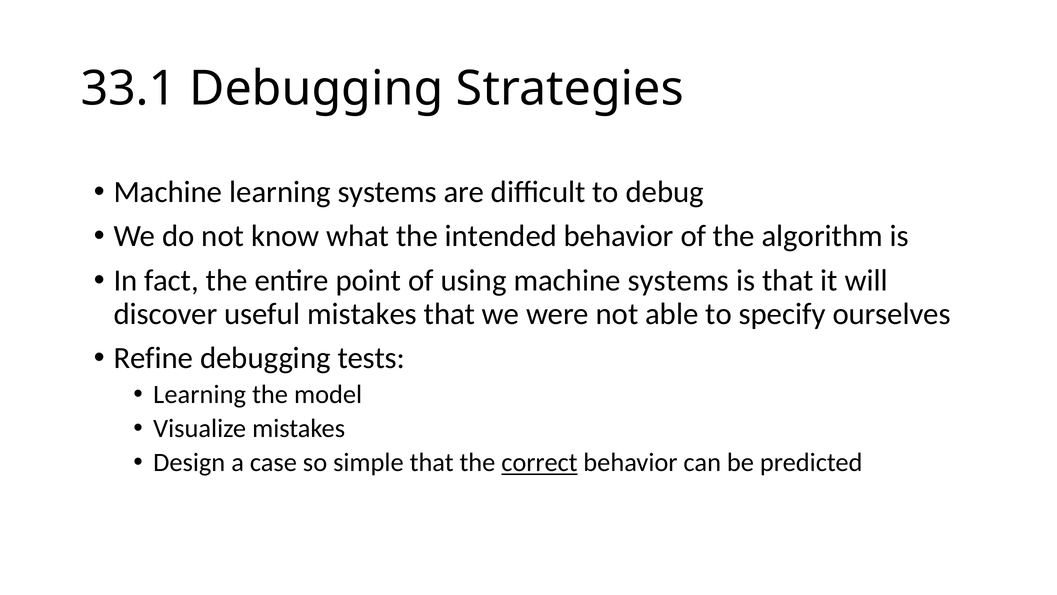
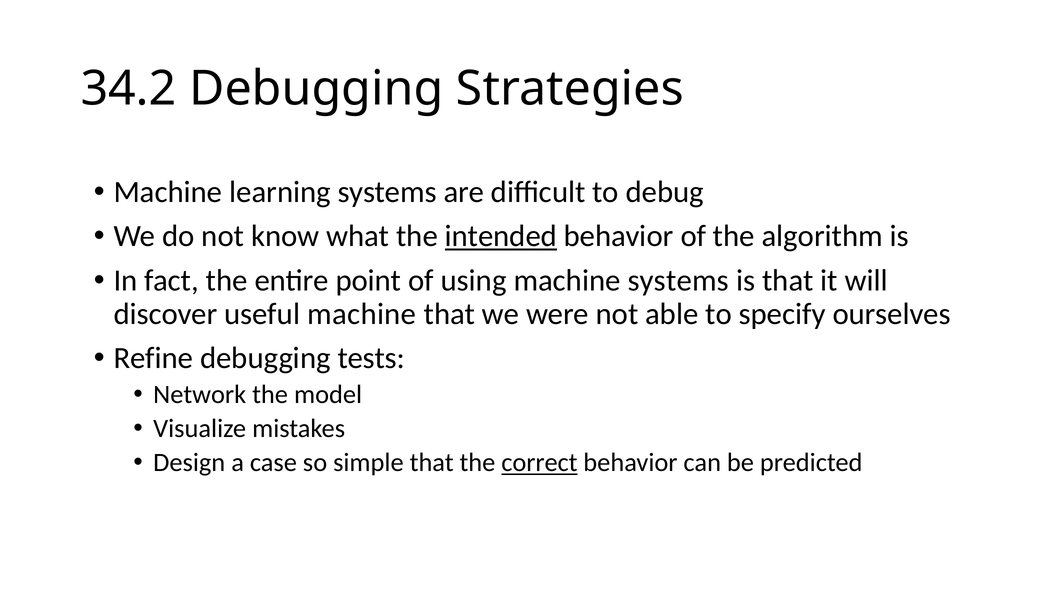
33.1: 33.1 -> 34.2 (129, 89)
intended underline: none -> present (501, 236)
useful mistakes: mistakes -> machine (362, 314)
Learning: Learning -> Network (200, 394)
